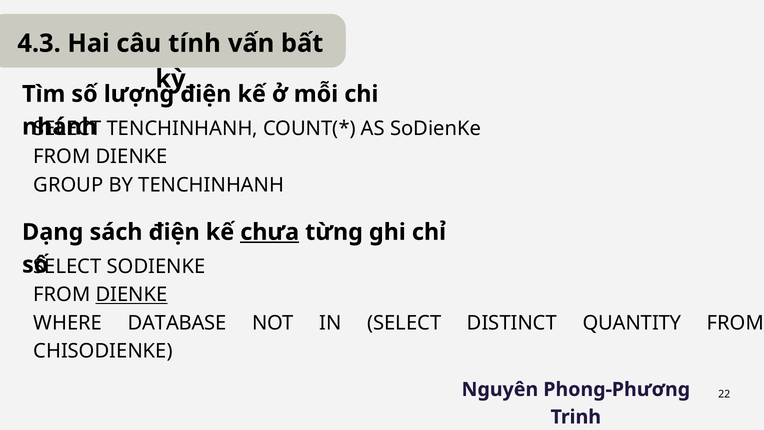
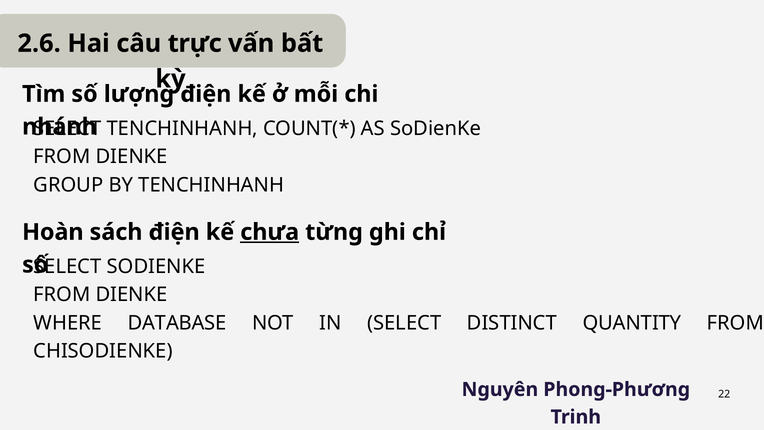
4.3: 4.3 -> 2.6 (39, 43)
tính: tính -> trực (195, 43)
Dạng: Dạng -> Hoàn (53, 232)
DIENKE underline: present -> none (132, 295)
